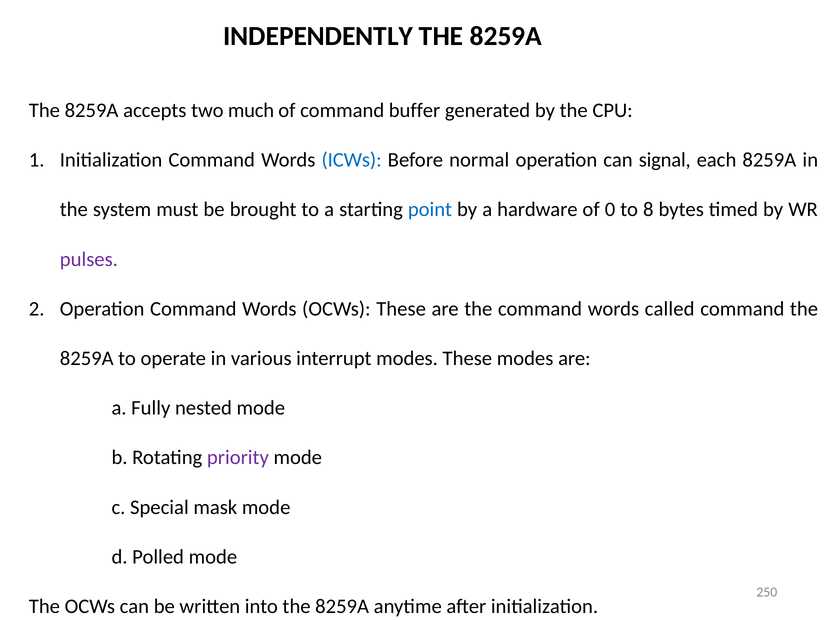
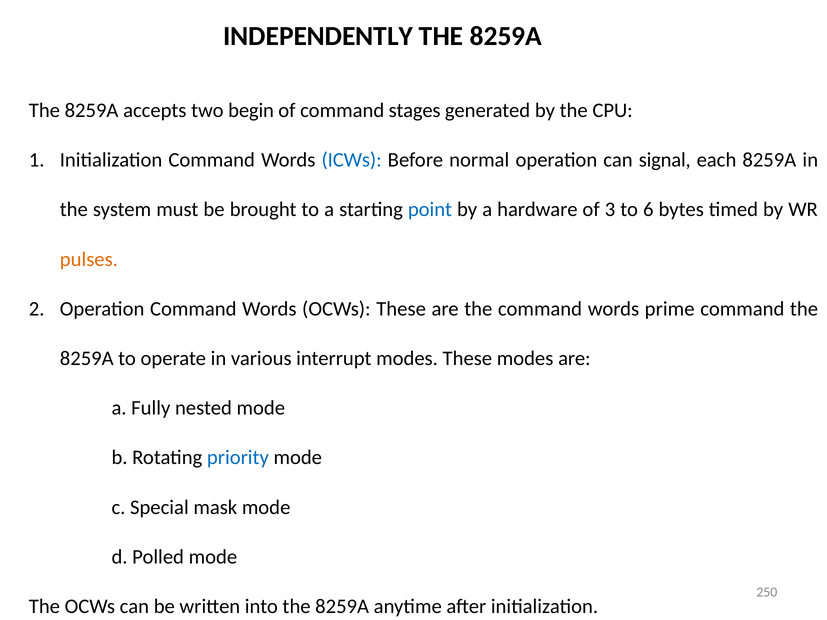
much: much -> begin (251, 110)
buffer: buffer -> stages (415, 110)
0: 0 -> 3 (610, 210)
8: 8 -> 6 (648, 210)
pulses colour: purple -> orange (89, 259)
called: called -> prime (670, 309)
priority colour: purple -> blue (238, 458)
